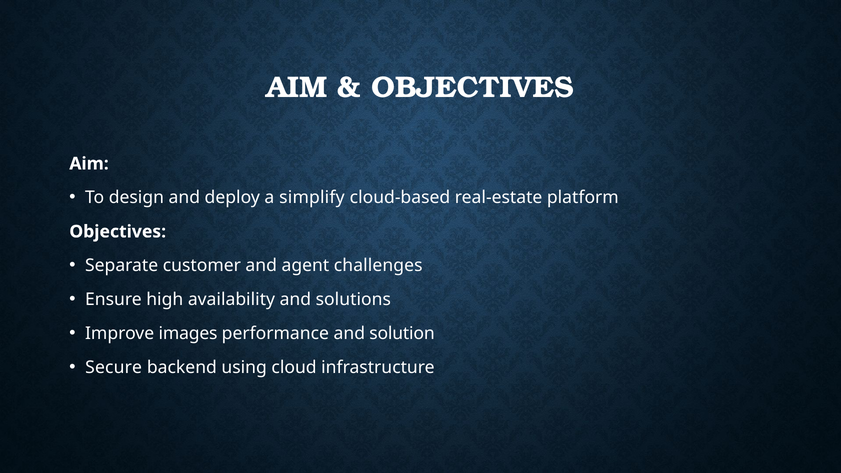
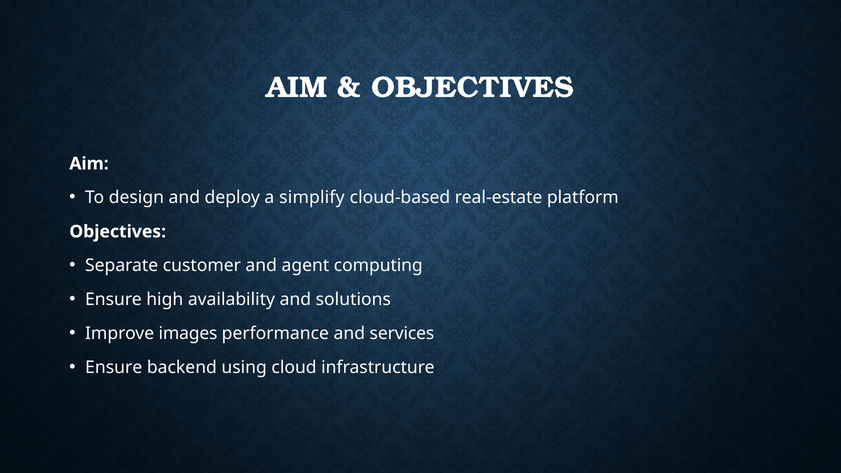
challenges: challenges -> computing (378, 266)
solution: solution -> services (402, 334)
Secure: Secure -> Ensure (114, 368)
